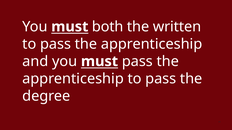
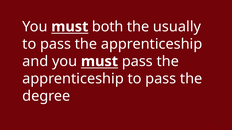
written: written -> usually (177, 27)
